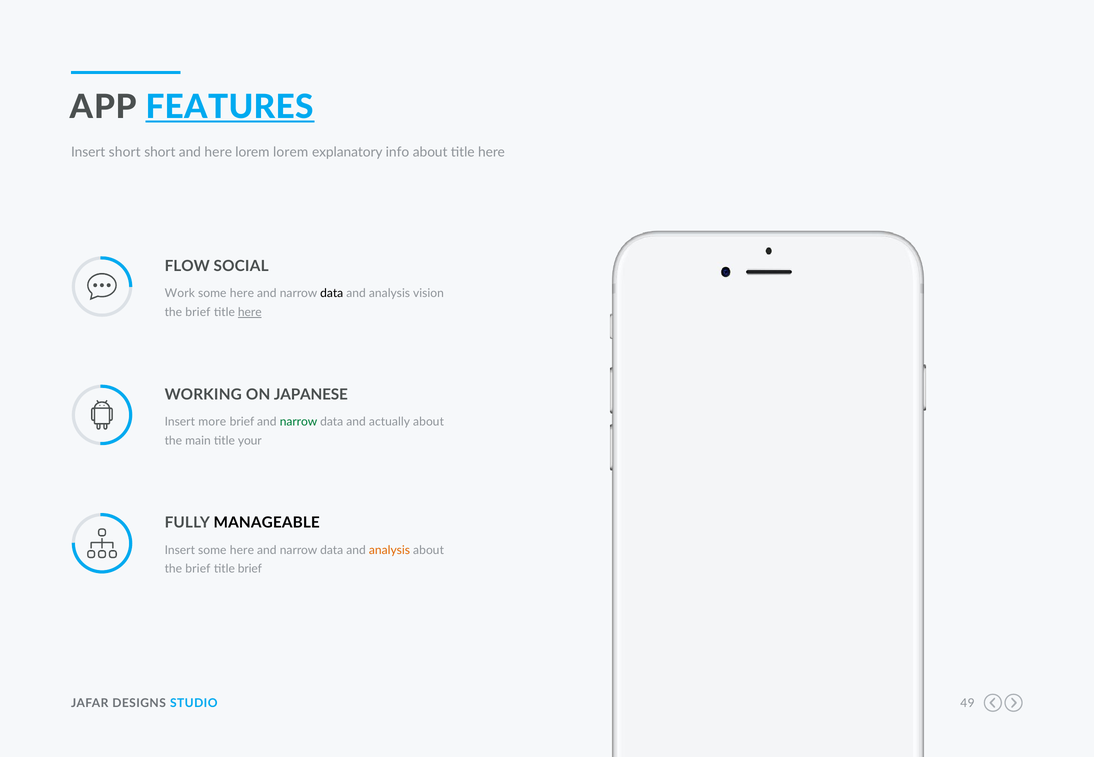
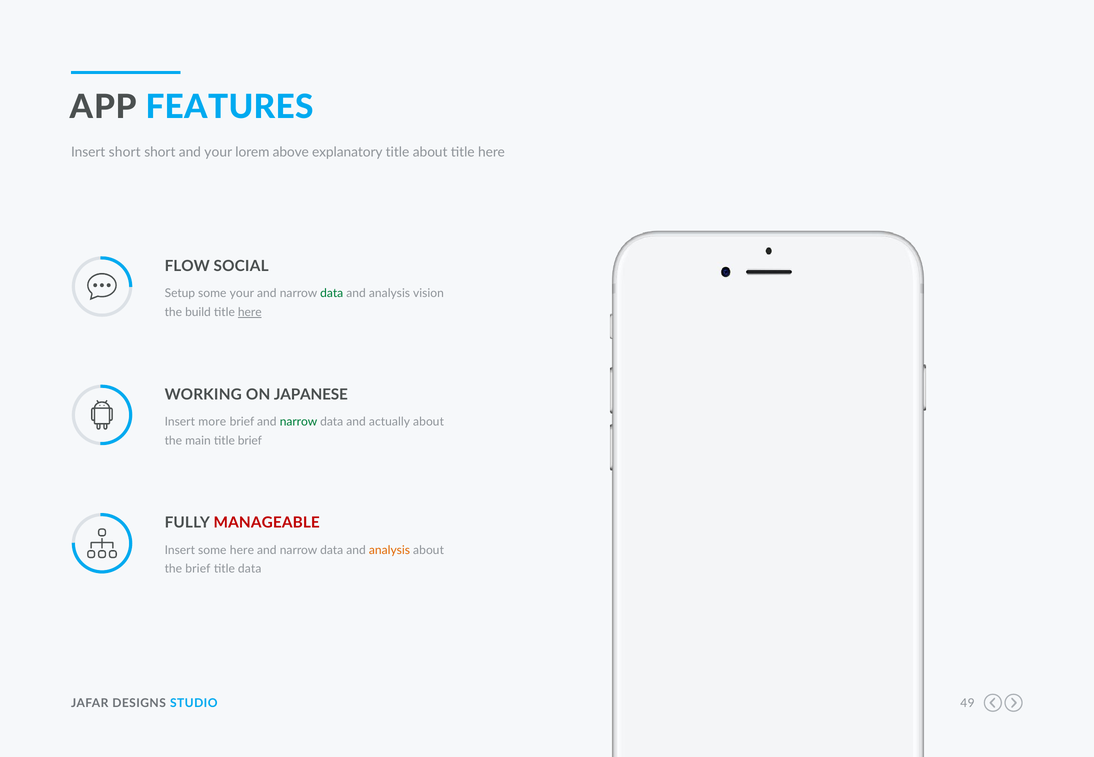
FEATURES underline: present -> none (230, 107)
and here: here -> your (218, 152)
lorem lorem: lorem -> above (291, 152)
explanatory info: info -> title (397, 152)
Work: Work -> Setup (180, 294)
here: here -> your (242, 294)
data colour: black -> green (332, 294)
brief: brief -> build (198, 312)
title your: your -> brief (250, 441)
MANAGEABLE colour: black -> red (267, 523)
title brief: brief -> data (250, 569)
